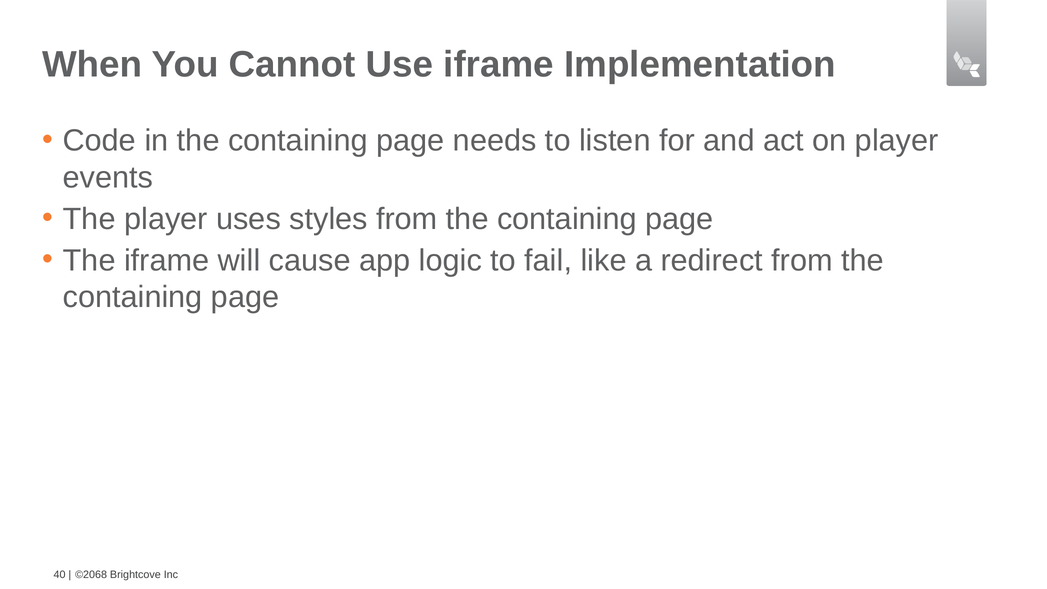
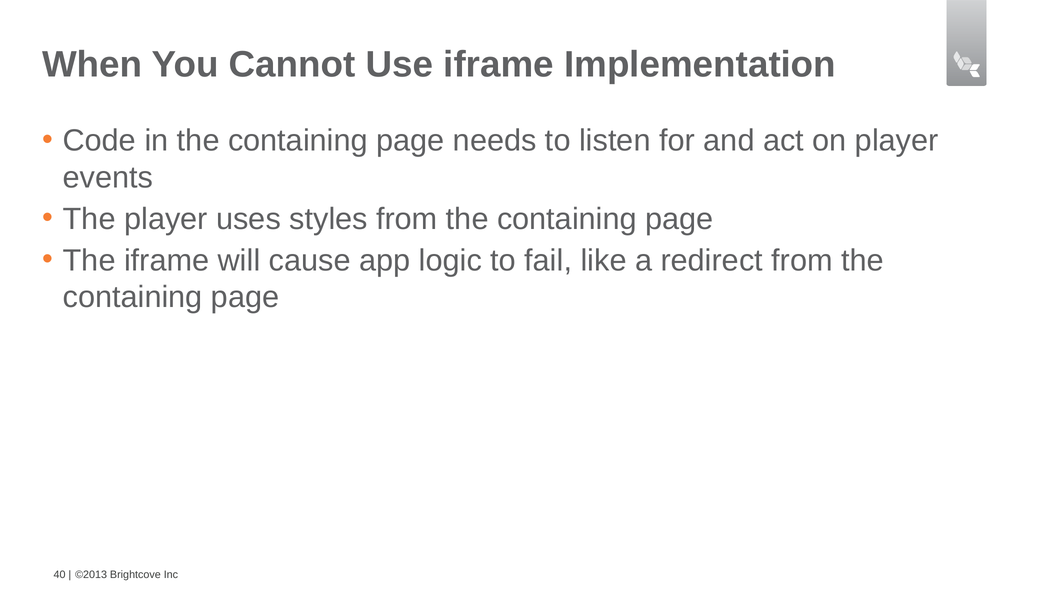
©2068: ©2068 -> ©2013 (91, 575)
